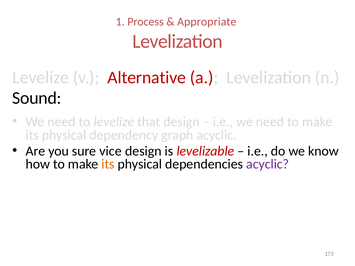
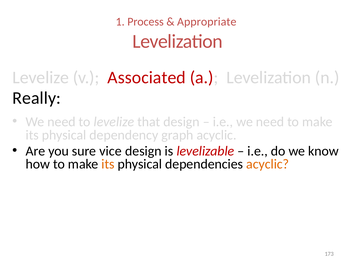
Alternative: Alternative -> Associated (147, 78)
Sound: Sound -> Really (37, 98)
acyclic colour: purple -> orange (268, 164)
